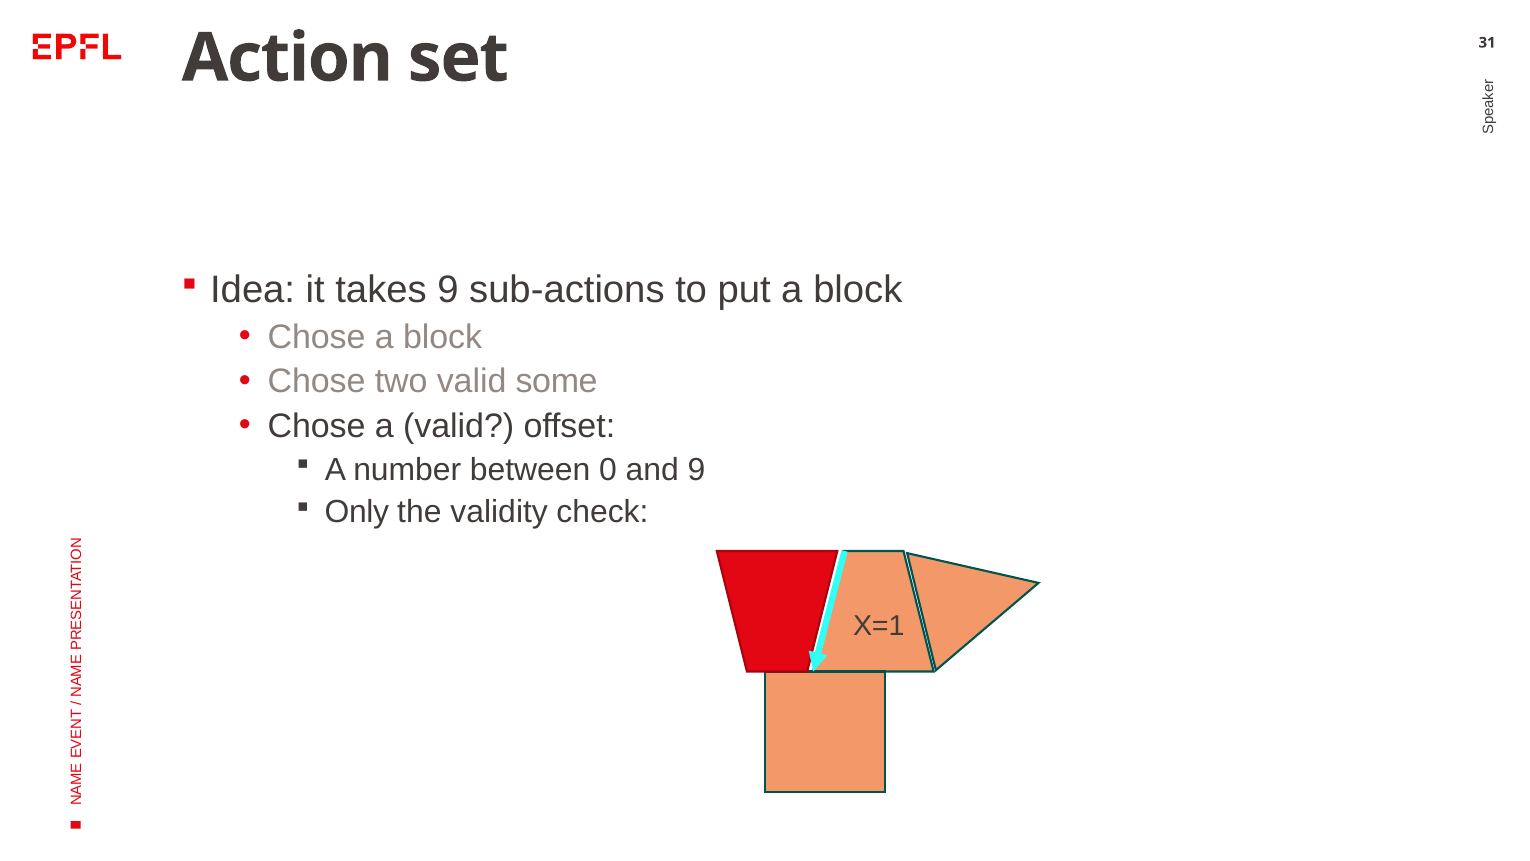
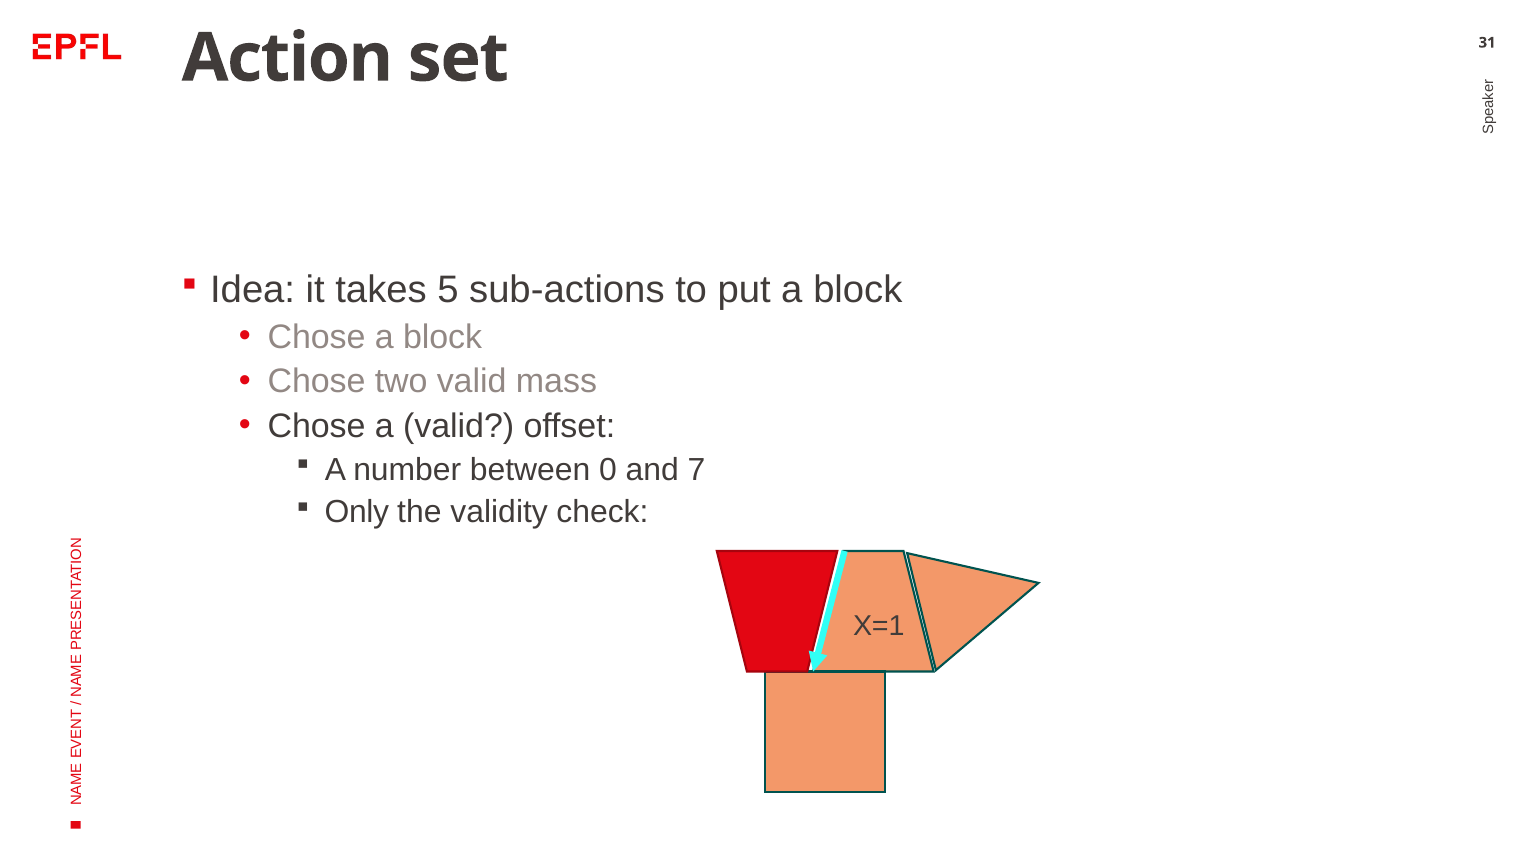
takes 9: 9 -> 5 (448, 290)
some: some -> mass (556, 381)
and 9: 9 -> 7 (696, 470)
